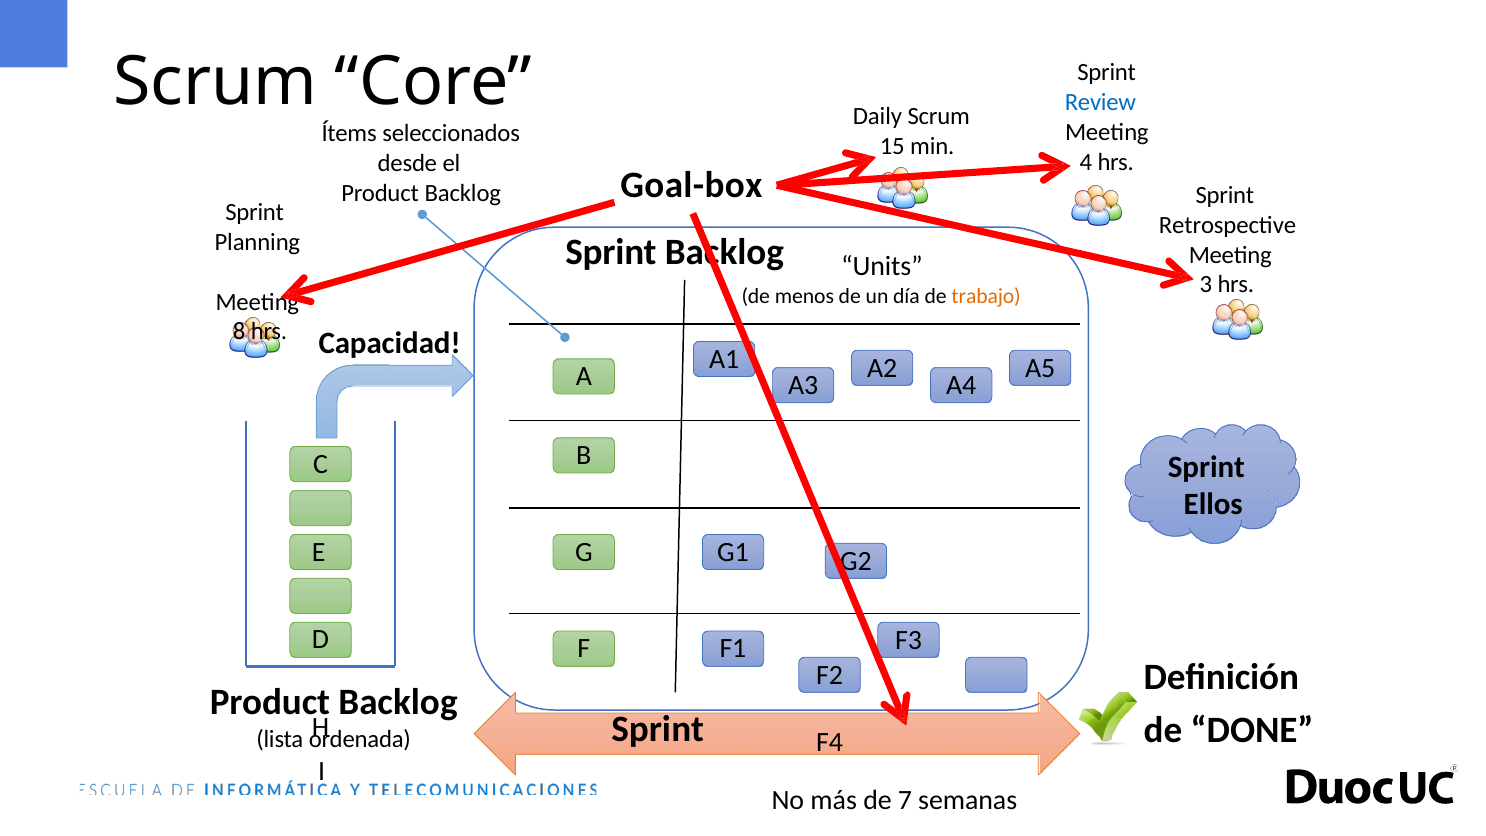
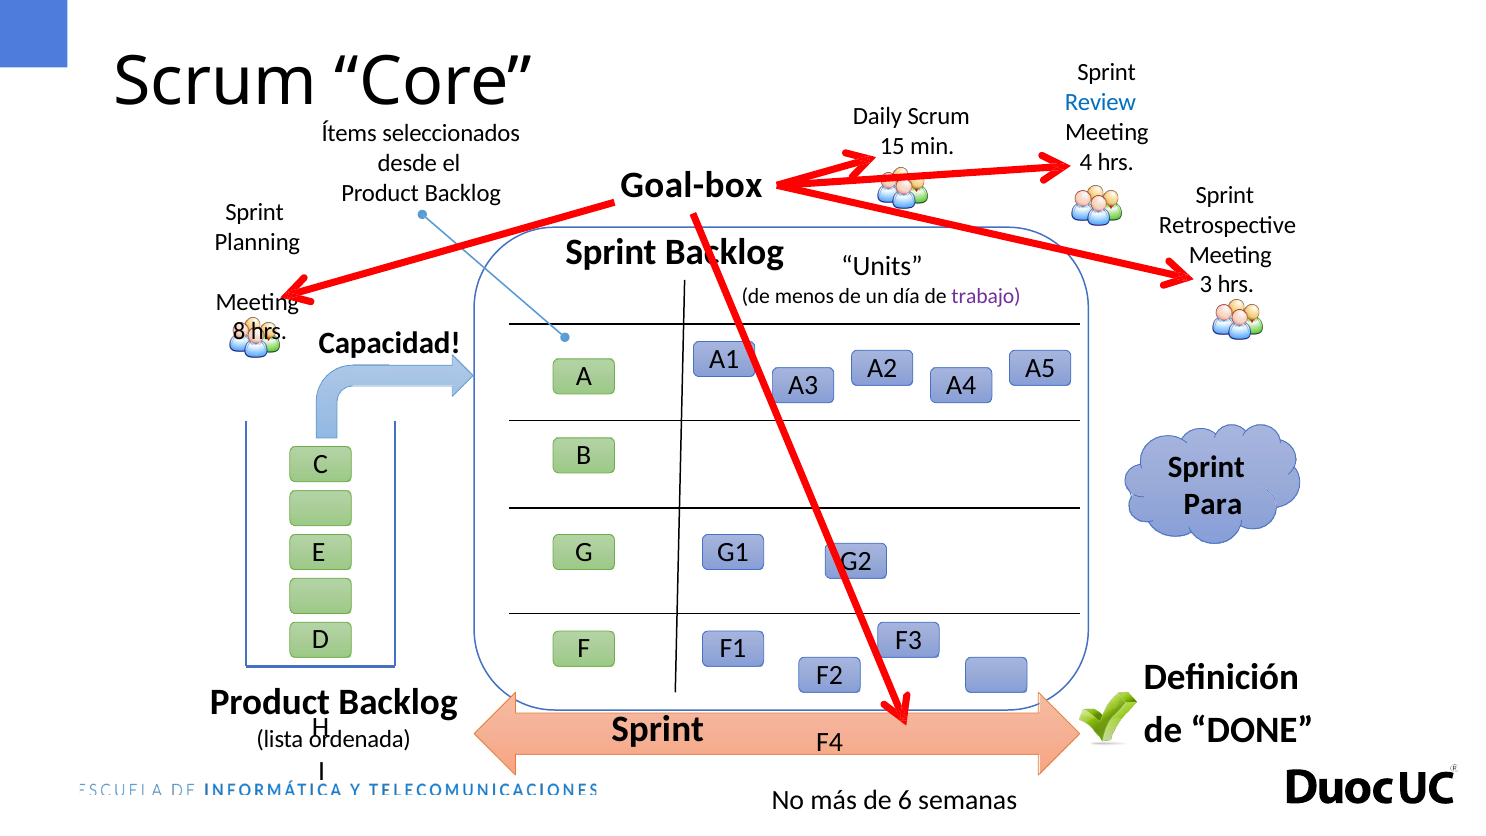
trabajo colour: orange -> purple (986, 296)
Ellos: Ellos -> Para (1213, 504)
7: 7 -> 6 (905, 800)
